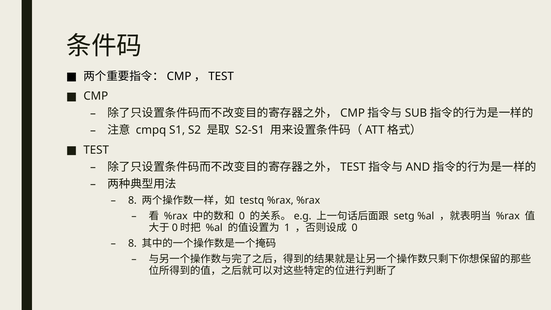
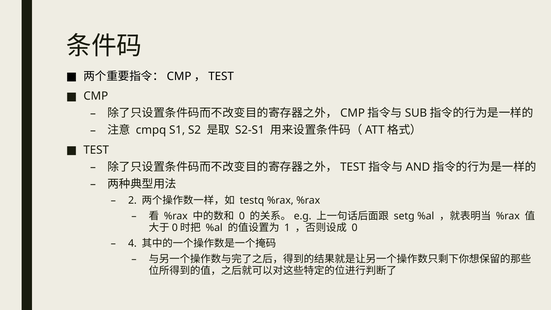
8: 8 -> 2 (132, 200)
8: 8 -> 4 (132, 243)
